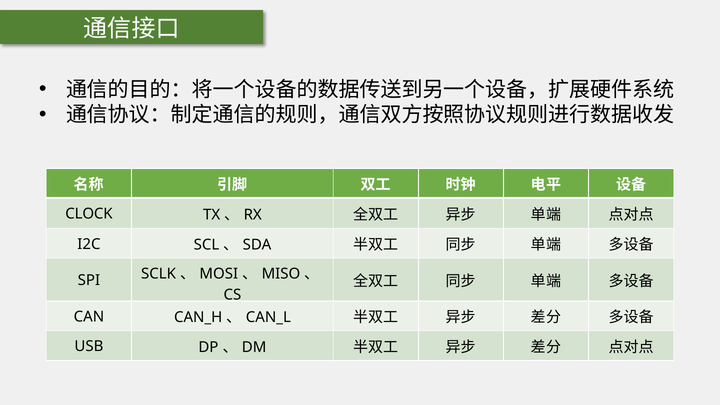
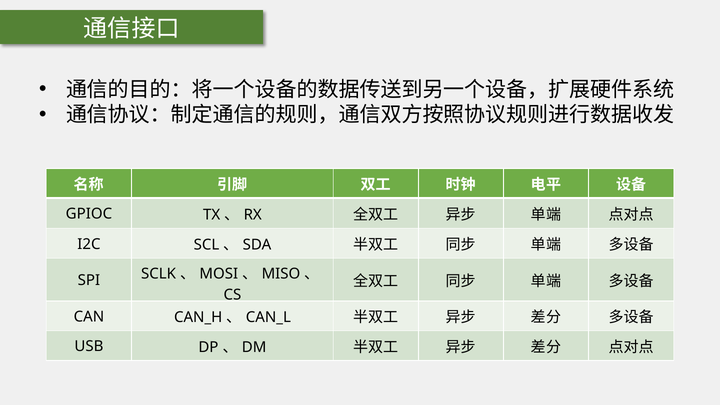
CLOCK: CLOCK -> GPIOC (89, 214)
